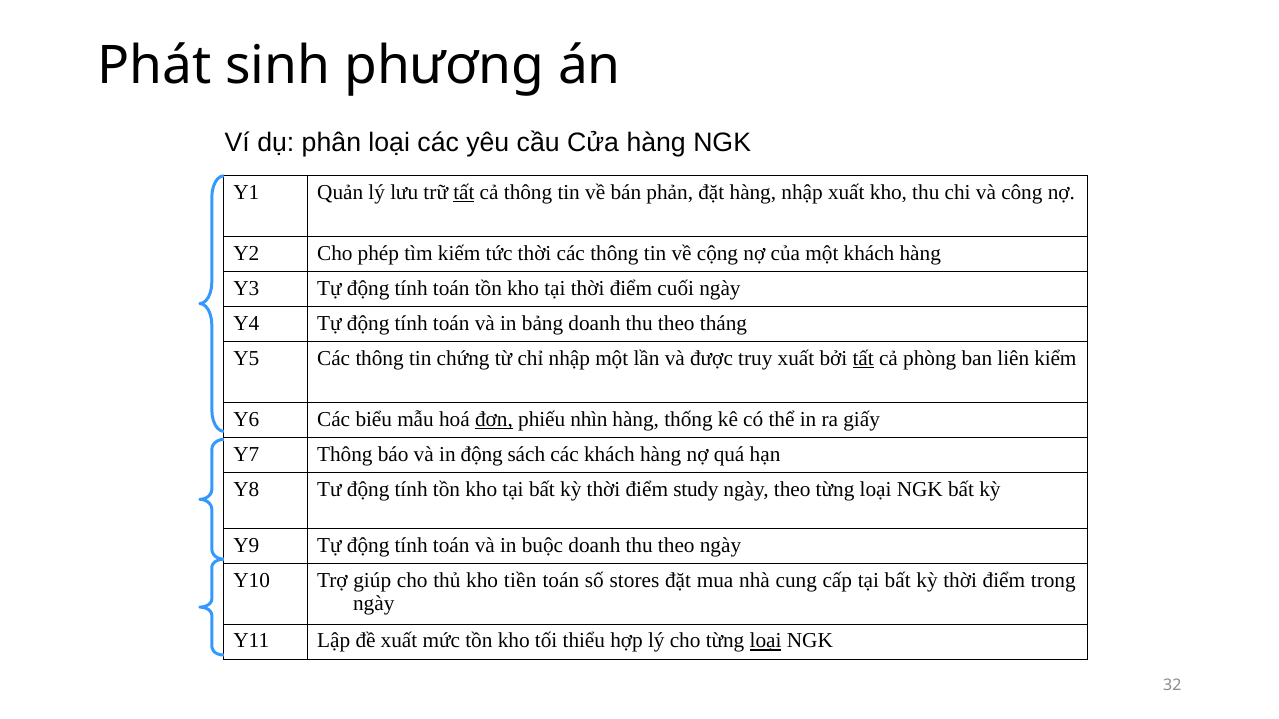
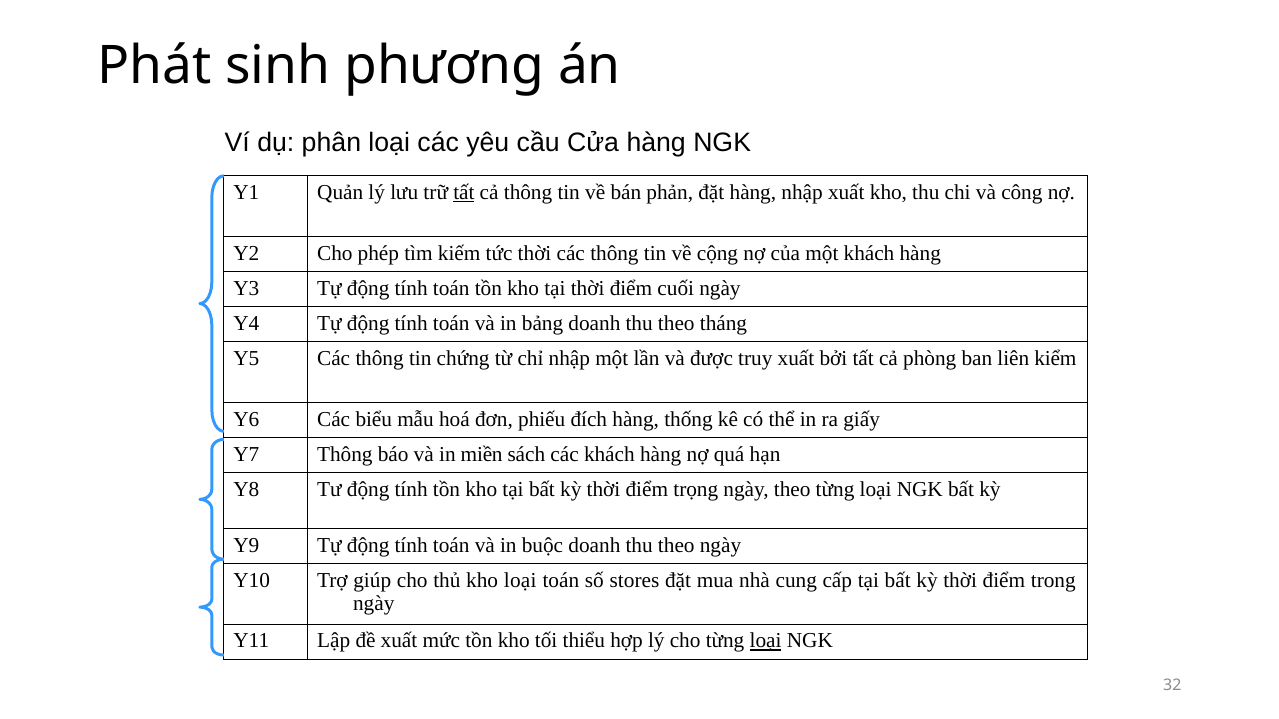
tất underline: present -> none (863, 359)
đơn underline: present -> none (494, 420)
nhìn: nhìn -> đích (589, 420)
in động: động -> miền (482, 455)
study: study -> trọng (696, 490)
kho tiền: tiền -> loại (520, 581)
